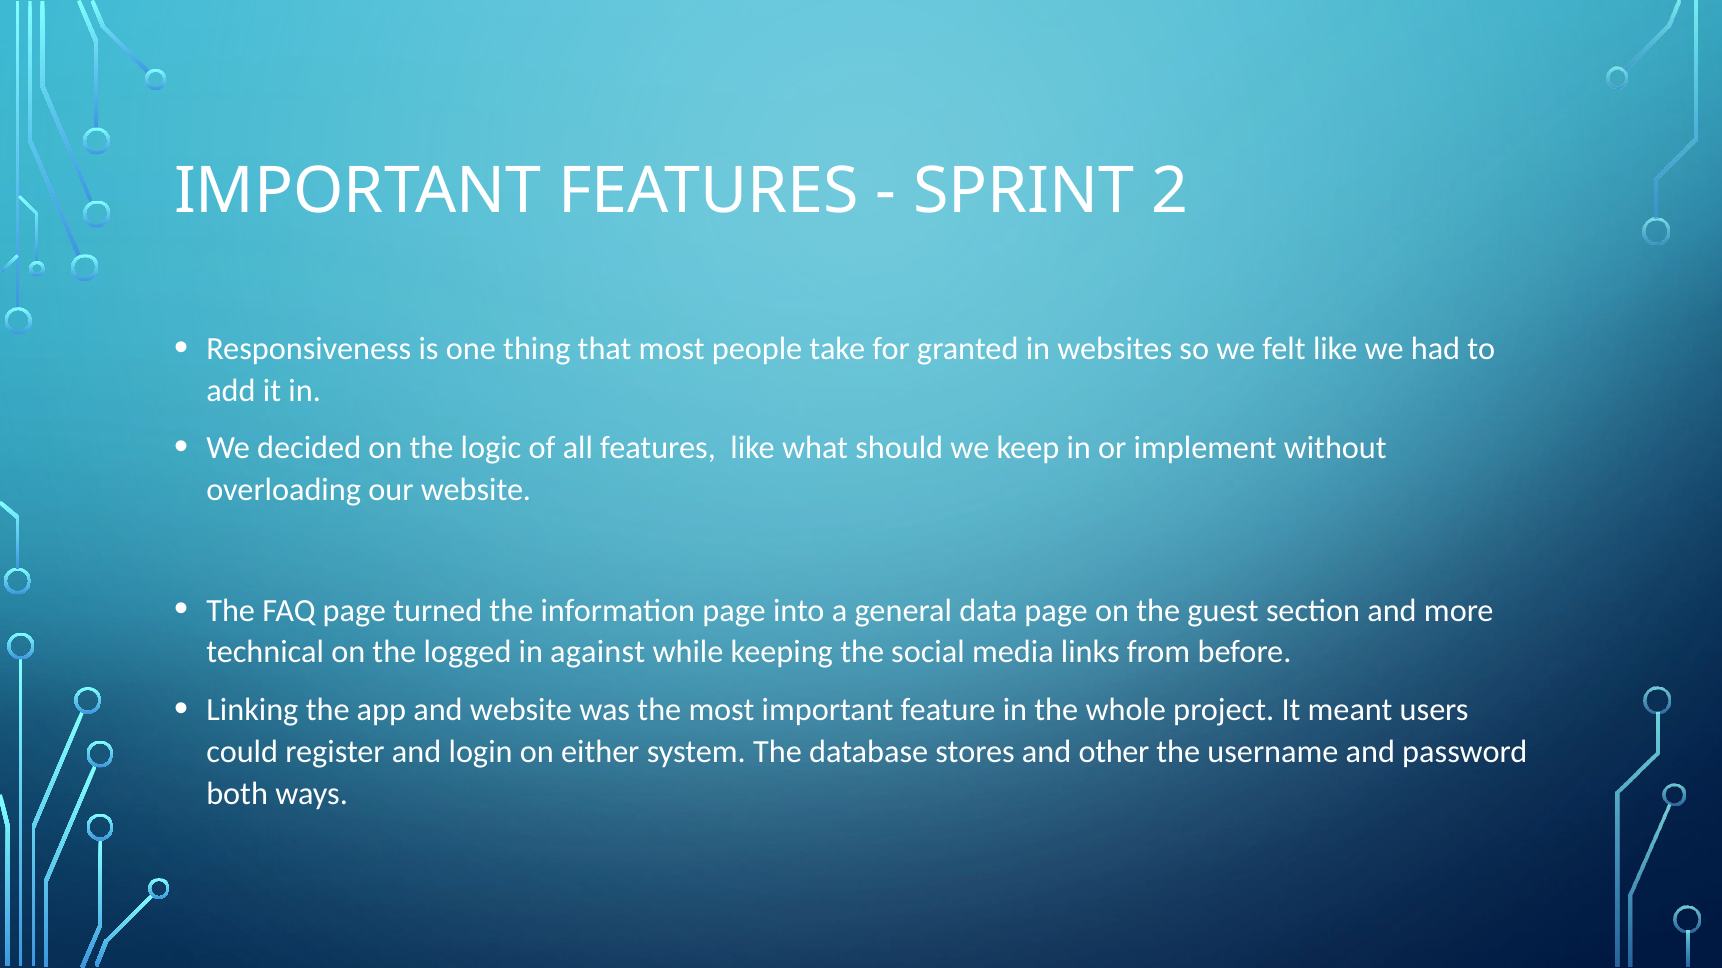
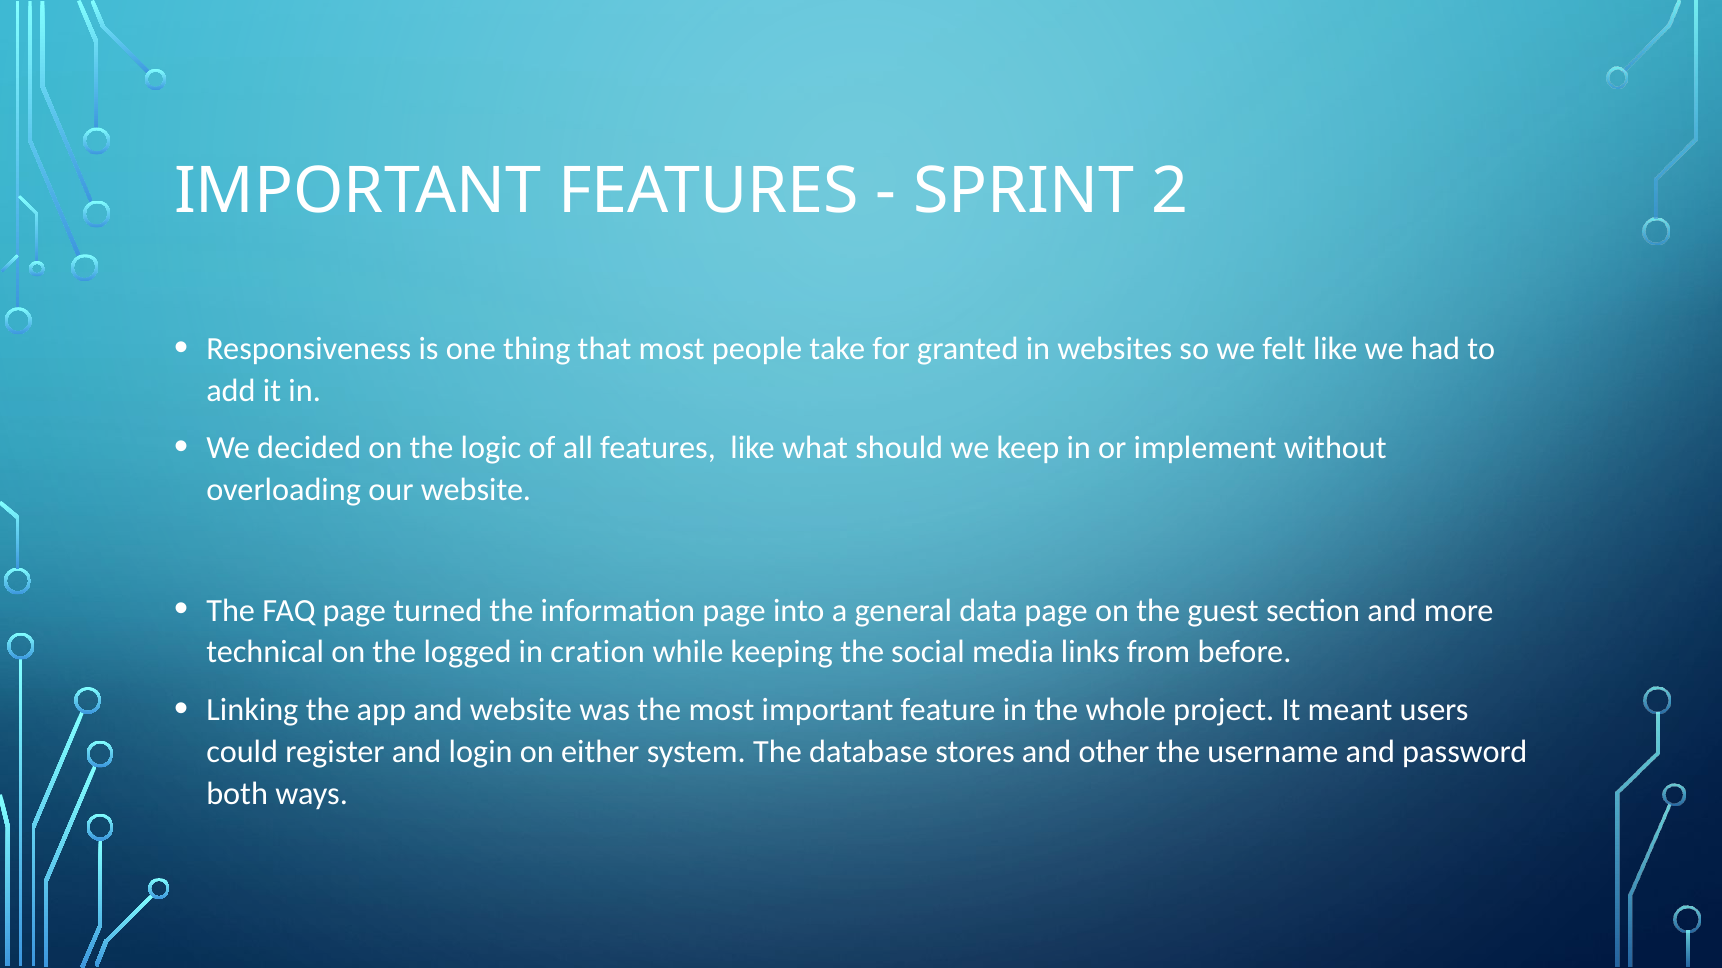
against: against -> cration (598, 653)
